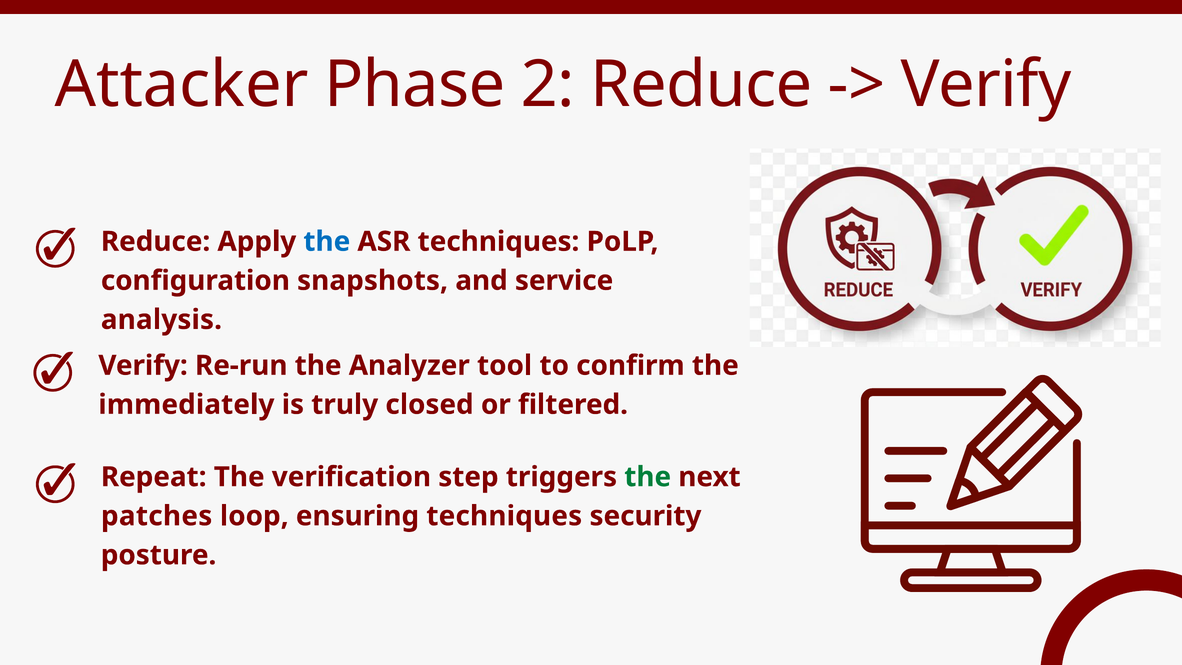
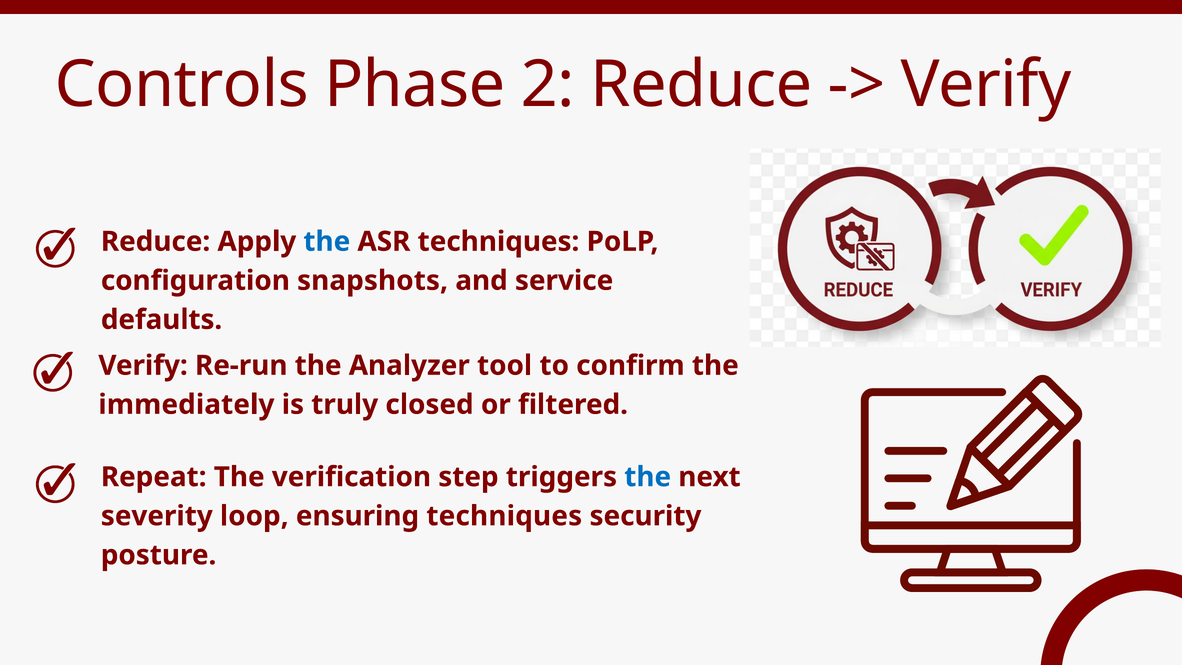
Attacker: Attacker -> Controls (182, 85)
analysis: analysis -> defaults (162, 320)
the colour: green -> blue (648, 477)
patches: patches -> severity (157, 516)
